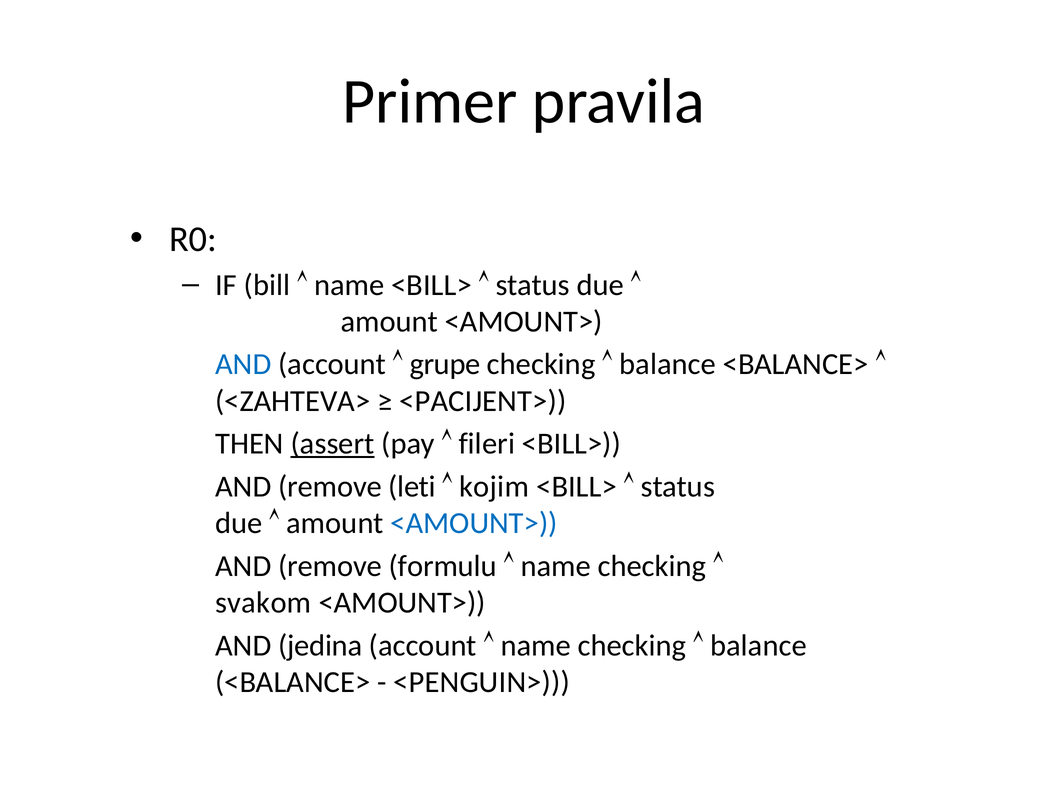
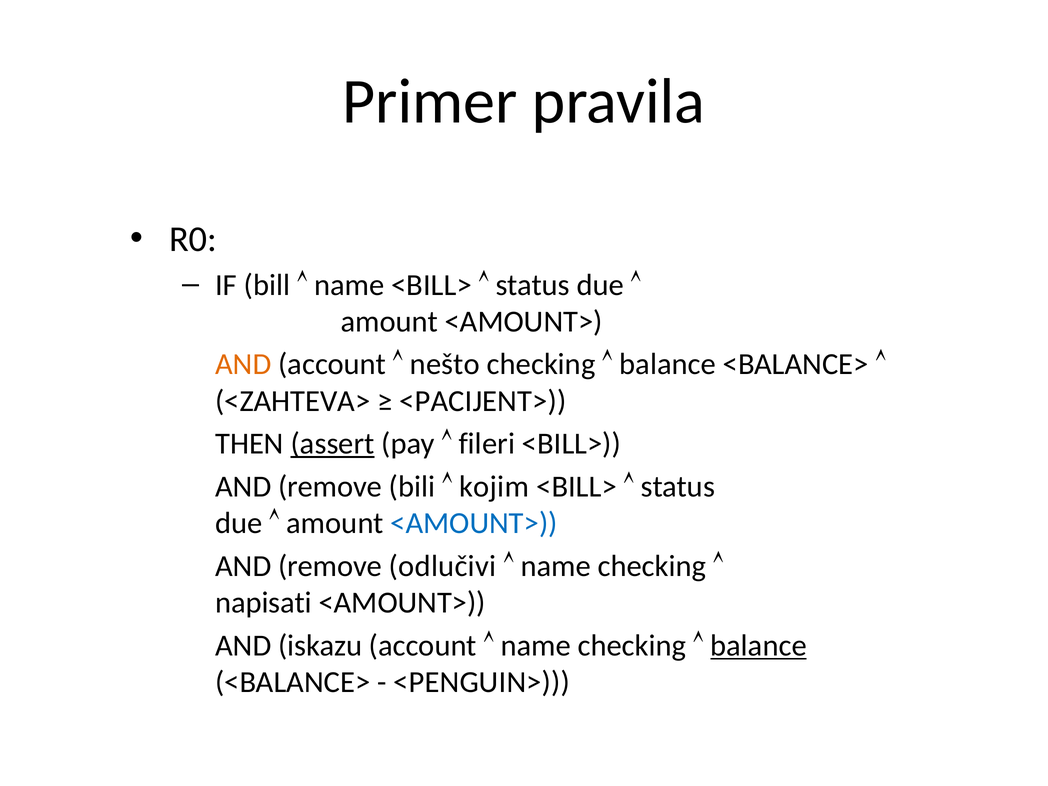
AND colour: blue -> orange (243, 364)
grupe: grupe -> nešto (445, 364)
leti: leti -> bili (412, 487)
formulu: formulu -> odlučivi (443, 566)
svakom: svakom -> napisati (263, 603)
jedina: jedina -> iskazu (320, 646)
balance underline: none -> present (759, 646)
